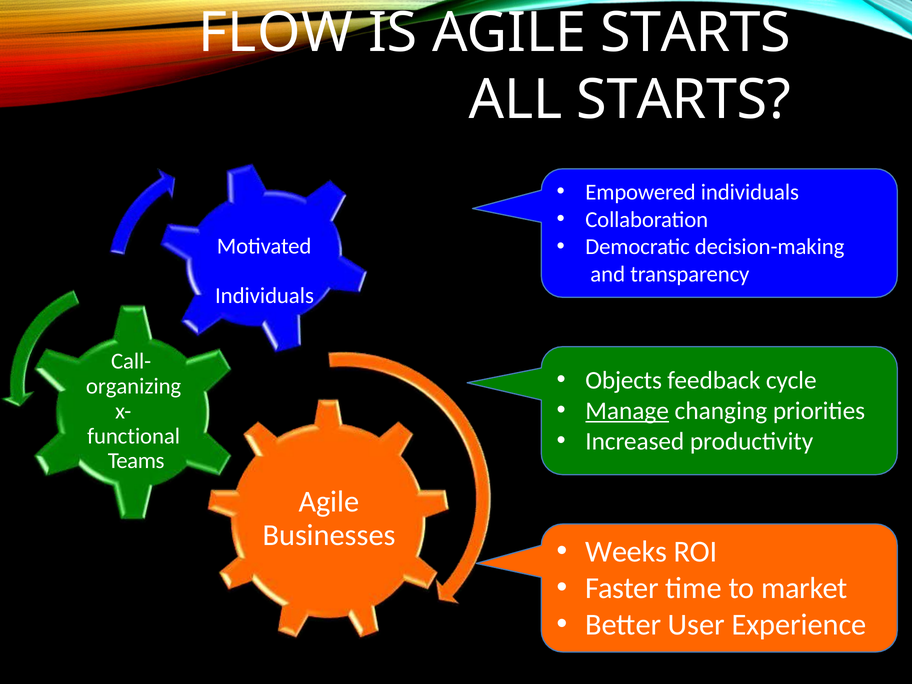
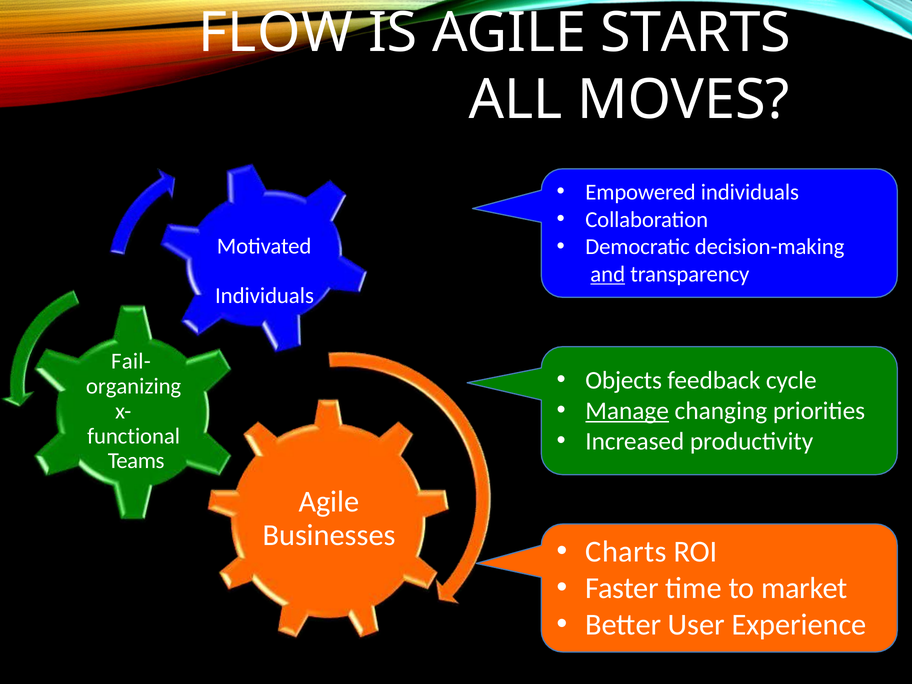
ALL STARTS: STARTS -> MOVES (683, 100)
and underline: none -> present (608, 274)
Call-: Call- -> Fail- (131, 361)
Weeks: Weeks -> Charts (626, 552)
